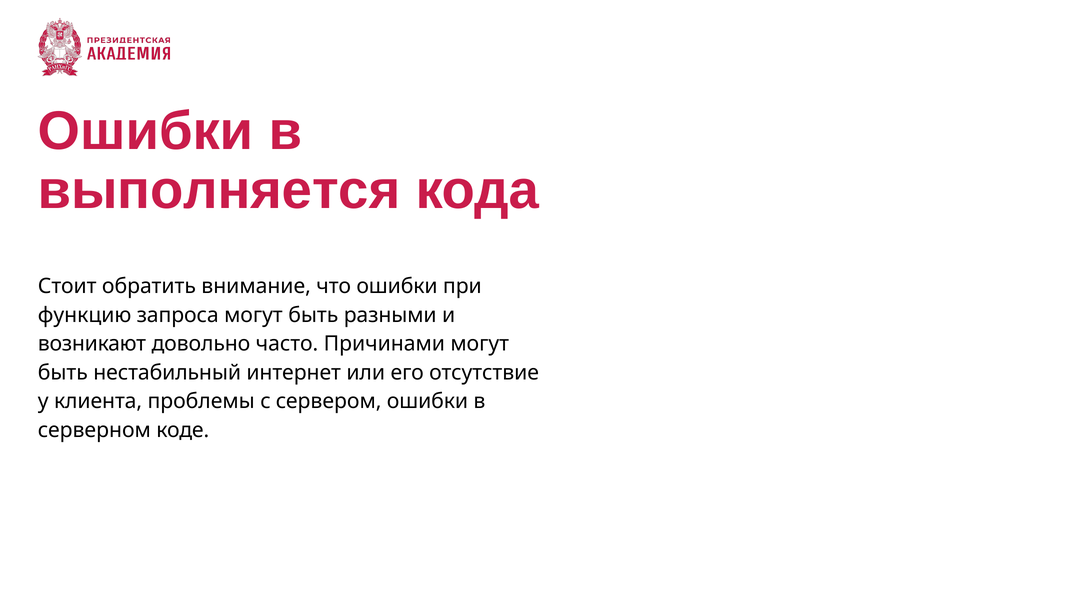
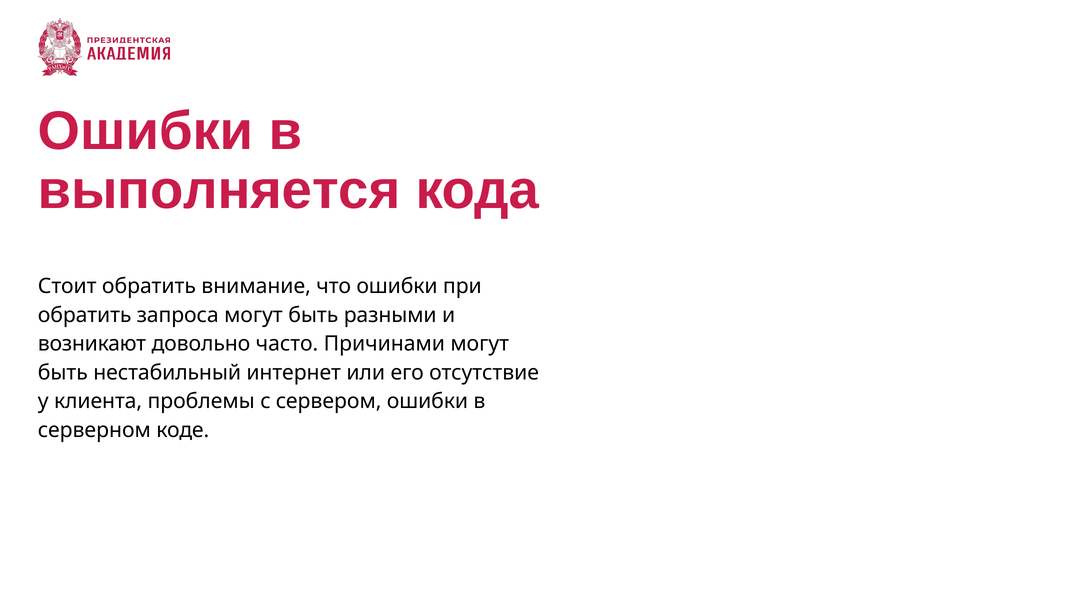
функцию: функцию -> обратить (85, 315)
